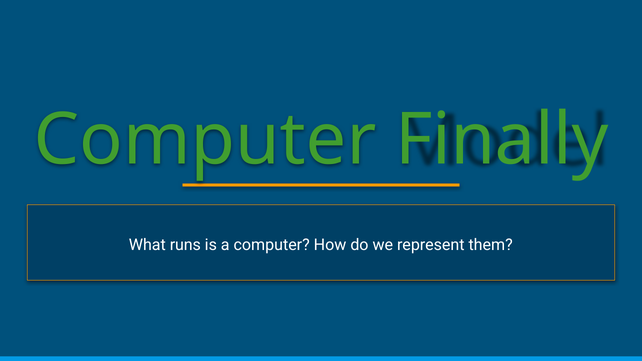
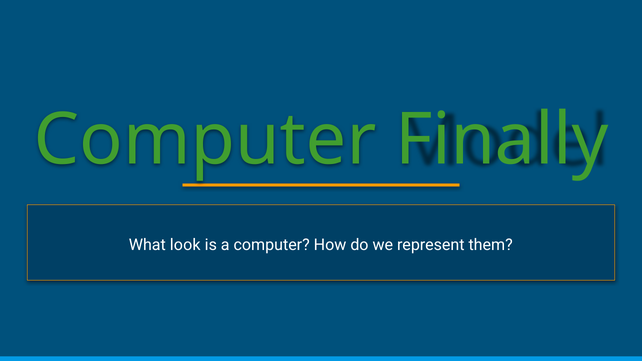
runs: runs -> look (185, 245)
